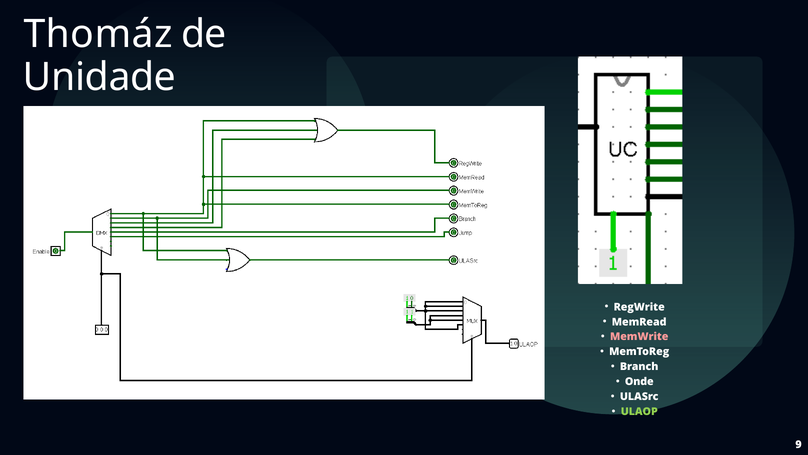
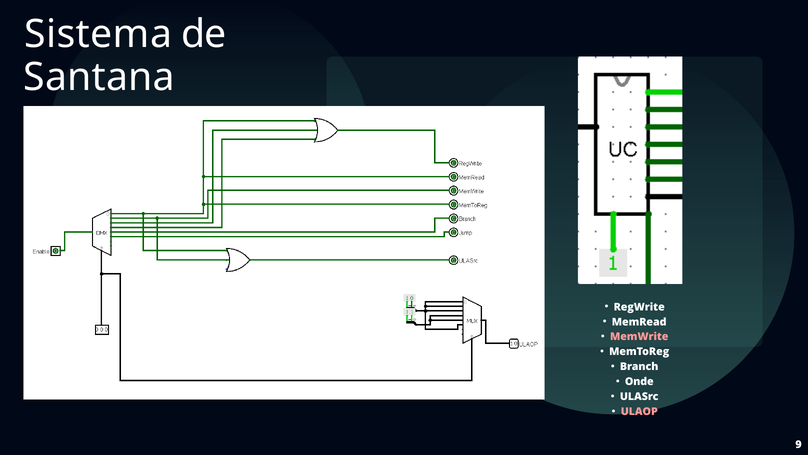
Thomáz: Thomáz -> Sistema (98, 34)
Unidade: Unidade -> Santana (99, 77)
ULAOP colour: light green -> pink (639, 411)
